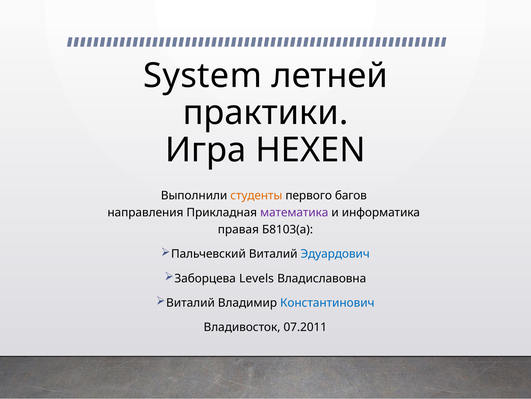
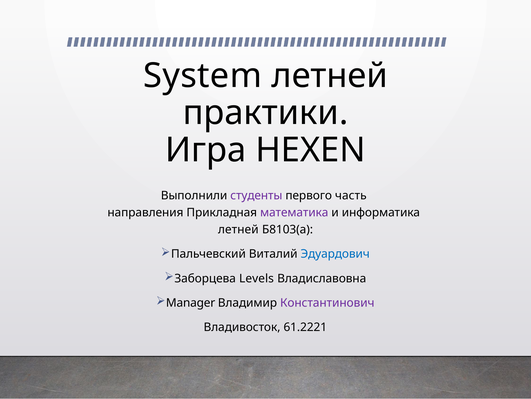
студенты colour: orange -> purple (256, 195)
багов: багов -> часть (351, 195)
правая: правая -> летней (238, 229)
Виталий: Виталий -> Manager (191, 302)
Константинович colour: blue -> purple (327, 302)
07.2011: 07.2011 -> 61.2221 (305, 327)
